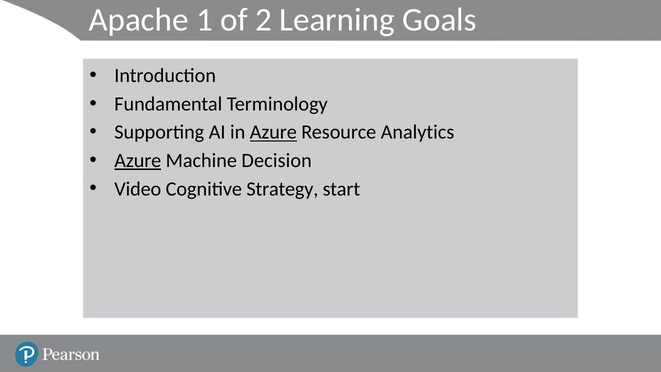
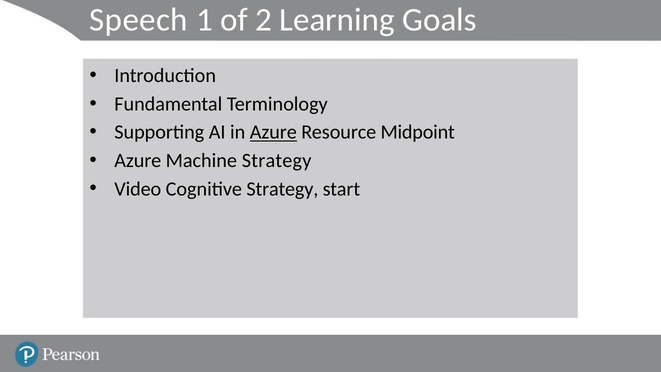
Apache: Apache -> Speech (139, 20)
Analytics: Analytics -> Midpoint (418, 132)
Azure underline: present -> none (138, 161)
Machine Decision: Decision -> Strategy (277, 161)
